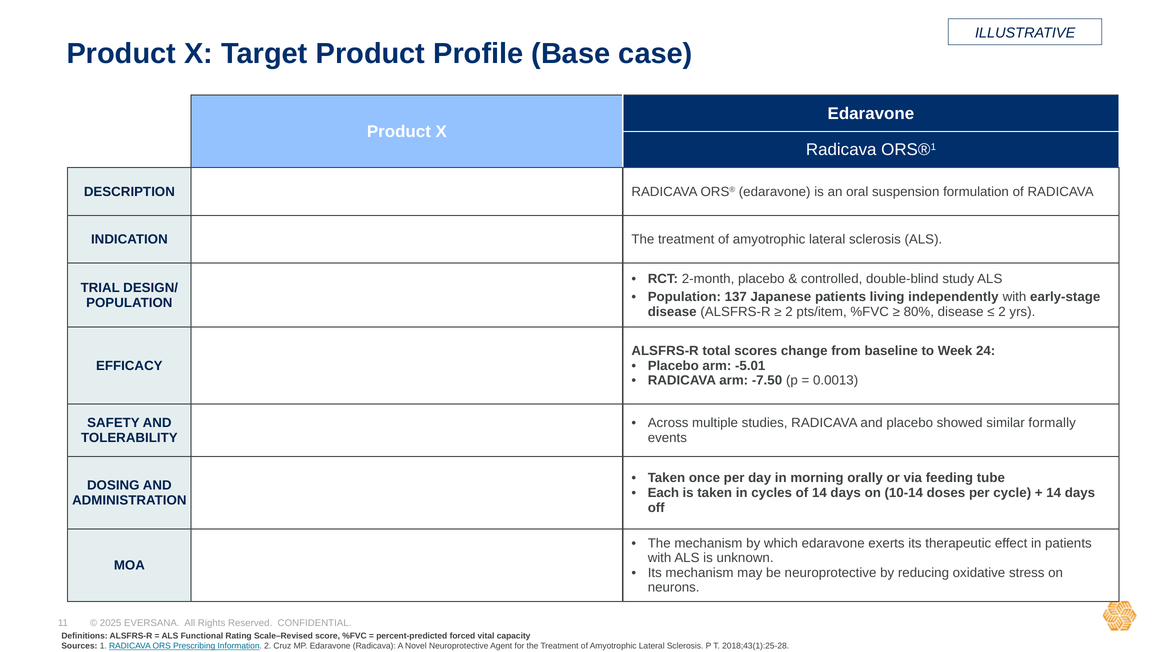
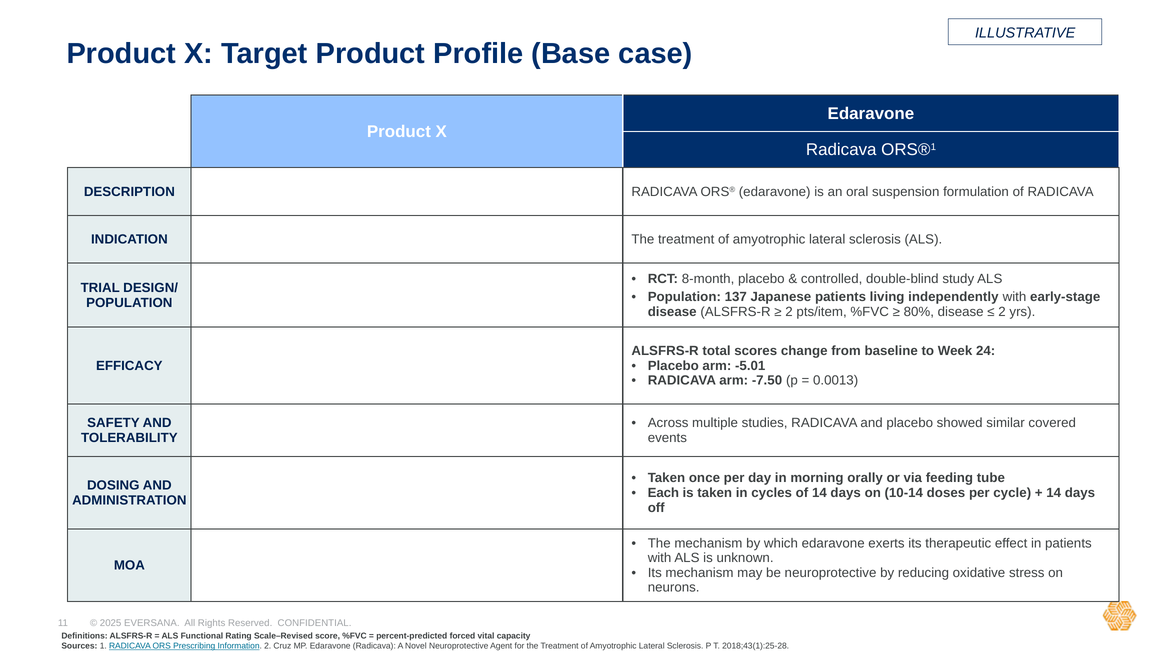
2-month: 2-month -> 8-month (708, 279)
formally: formally -> covered (1052, 423)
